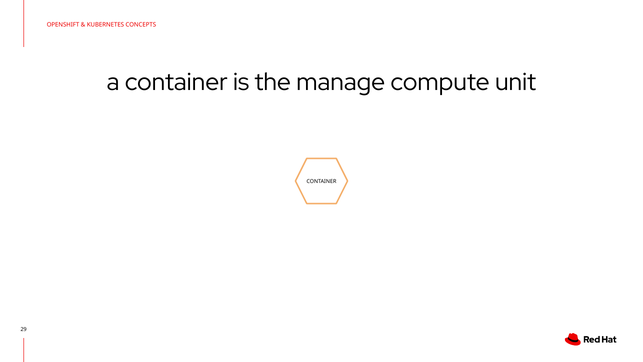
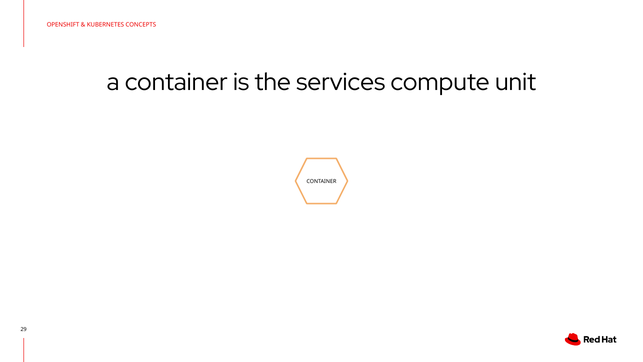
manage: manage -> services (341, 82)
